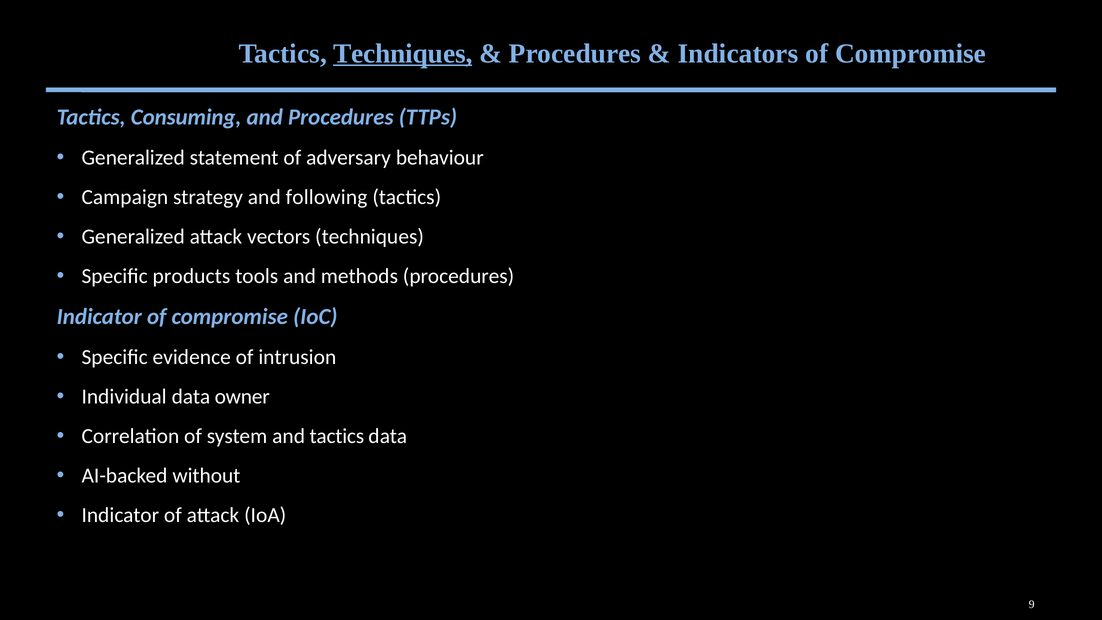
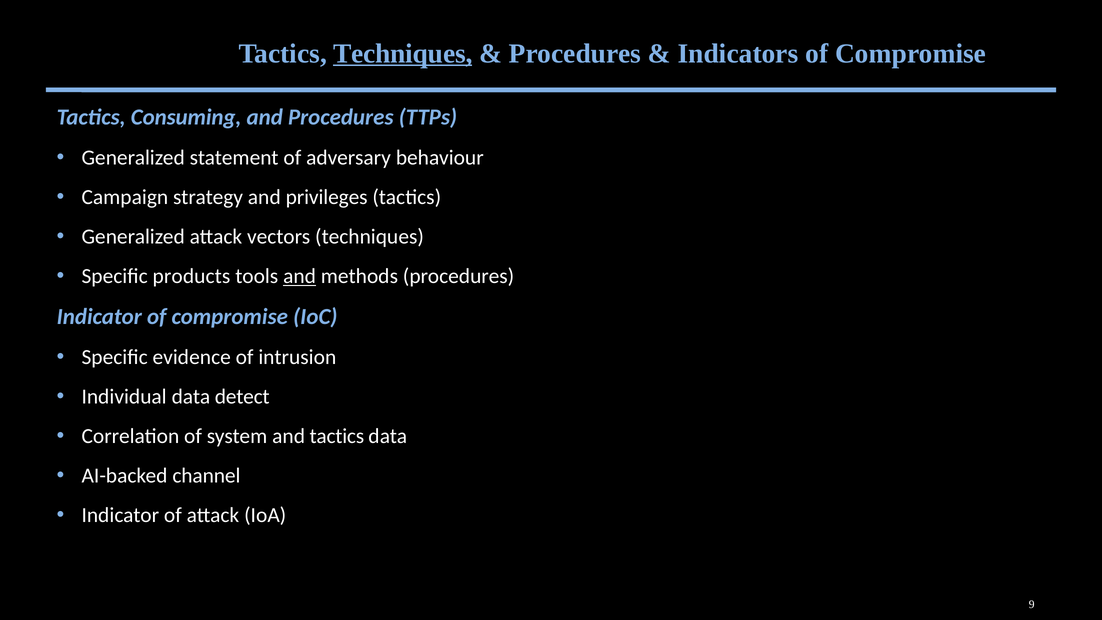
following: following -> privileges (327, 197)
and underline: none -> present (300, 276)
owner: owner -> detect (242, 397)
without: without -> channel (206, 476)
